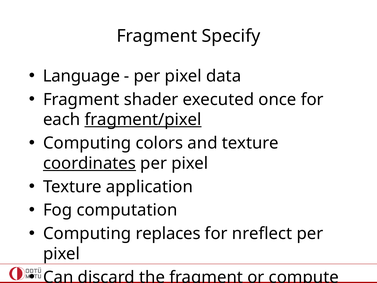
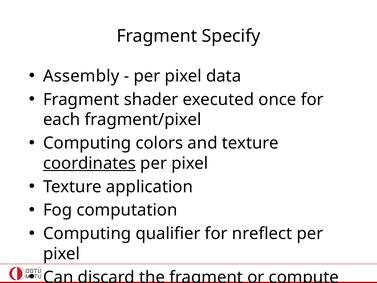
Language: Language -> Assembly (81, 76)
fragment/pixel underline: present -> none (143, 120)
replaces: replaces -> qualifier (168, 233)
